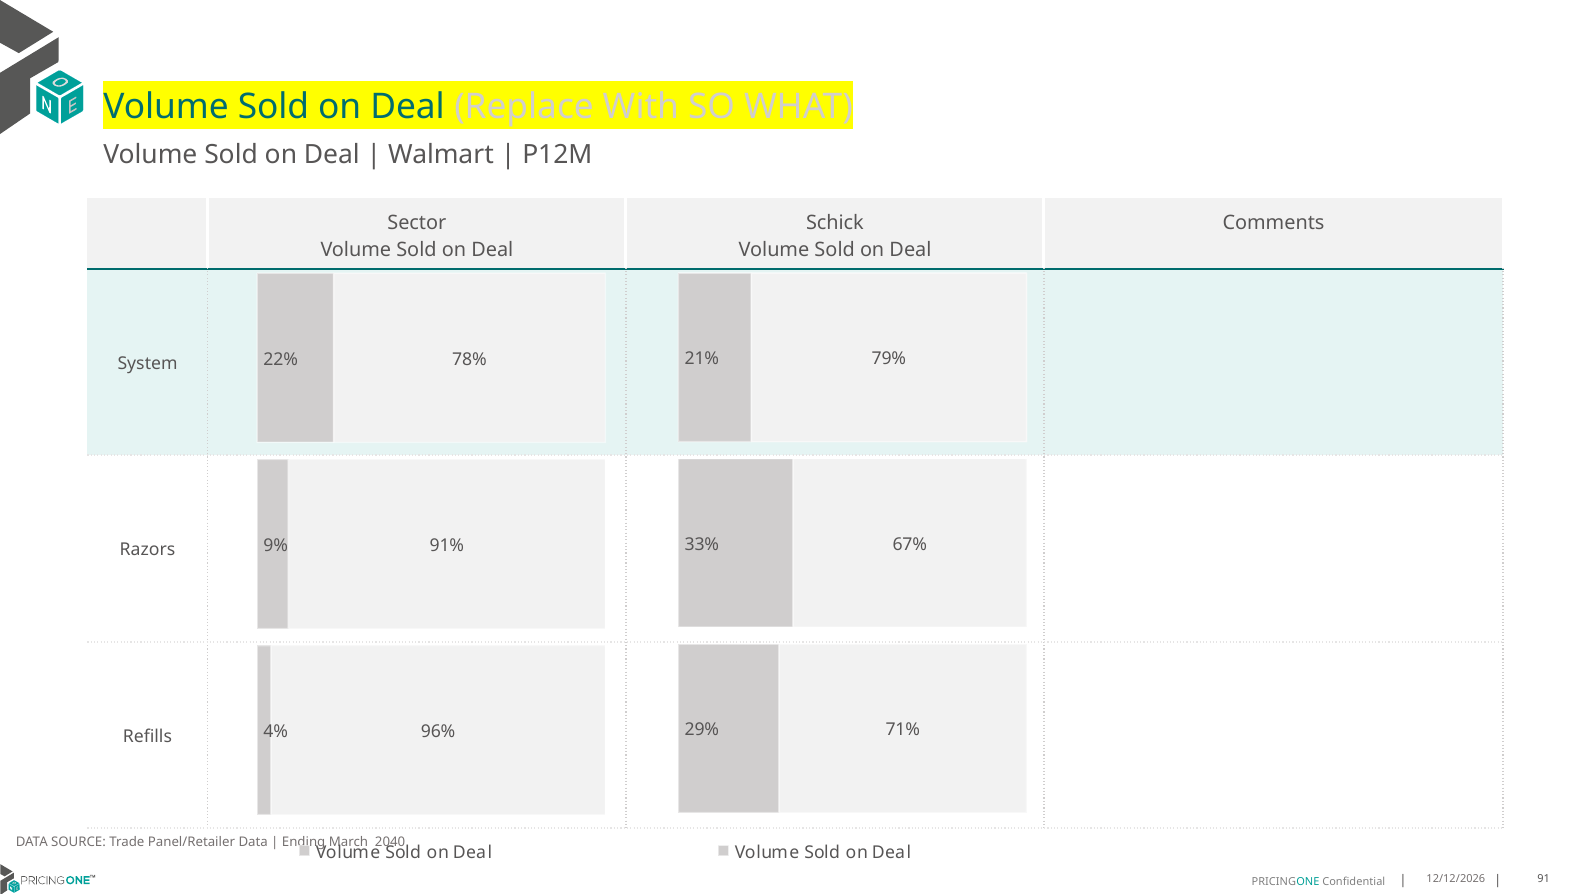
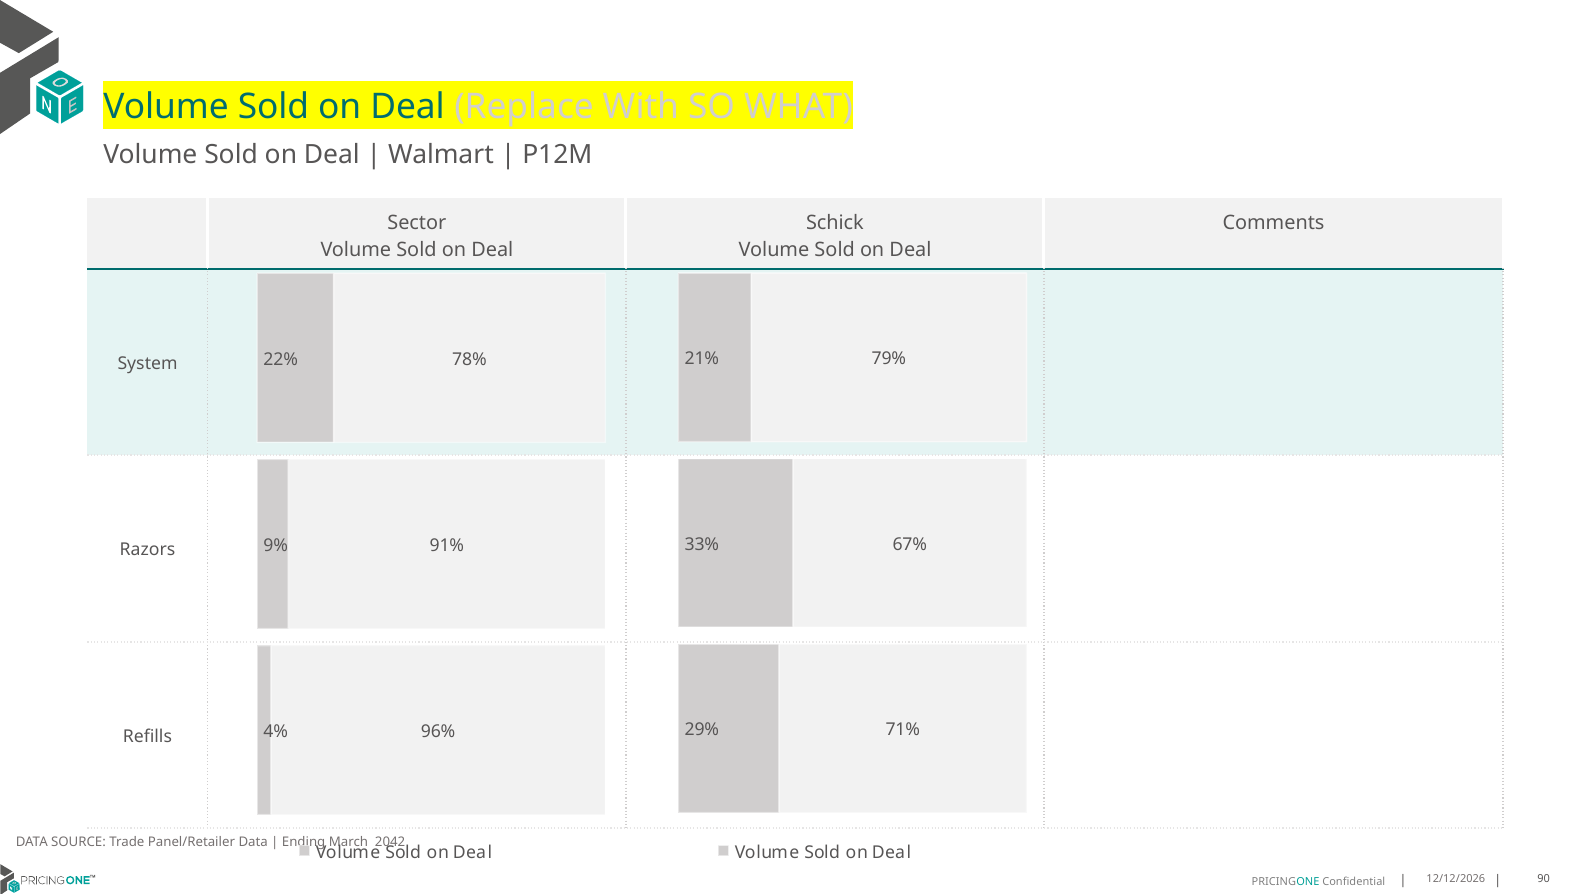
2040: 2040 -> 2042 (390, 842)
91: 91 -> 90 (1544, 879)
